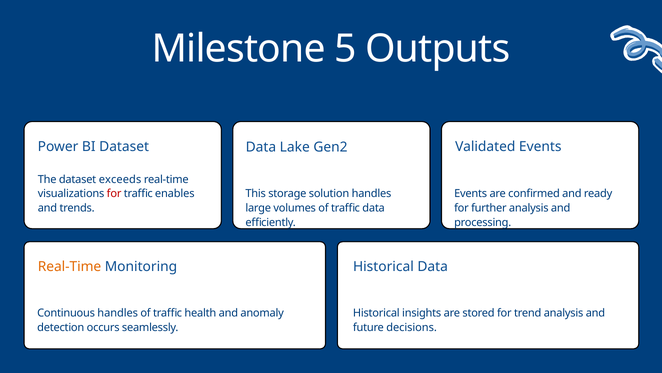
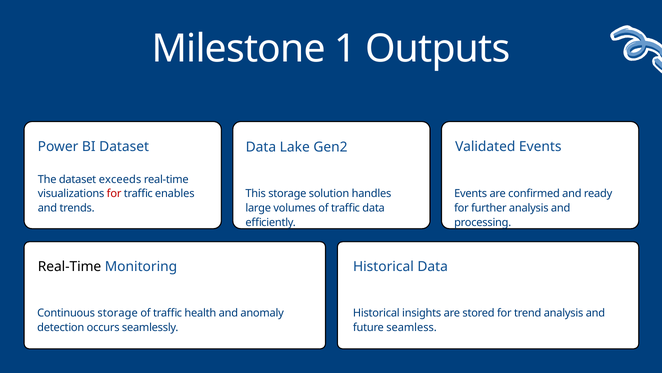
5: 5 -> 1 (345, 49)
Real-Time colour: orange -> black (70, 266)
Continuous handles: handles -> storage (118, 313)
decisions: decisions -> seamless (412, 327)
